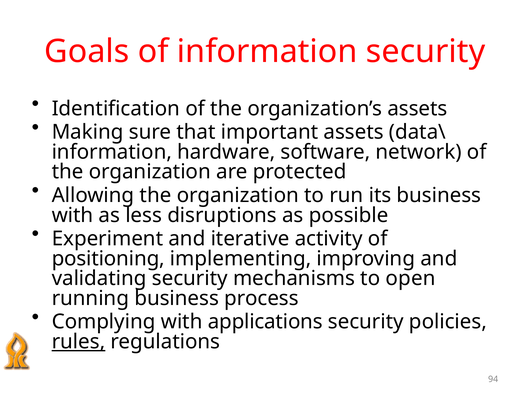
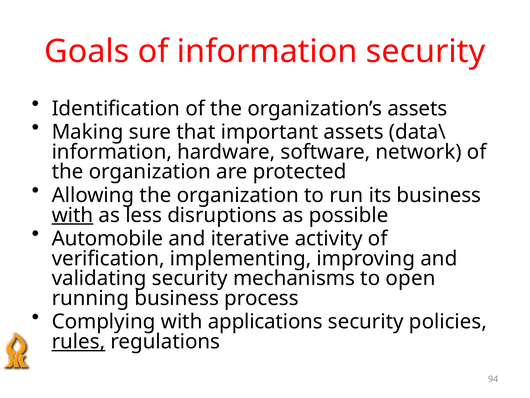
with underline: none -> present (73, 215)
Experiment: Experiment -> Automobile (107, 238)
positioning: positioning -> verification (108, 258)
